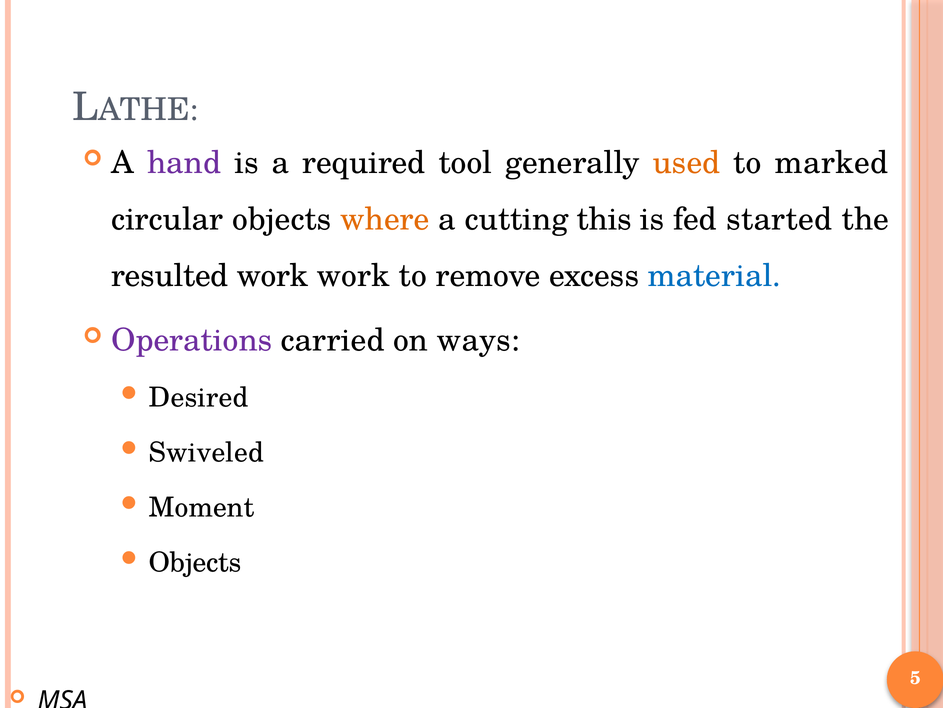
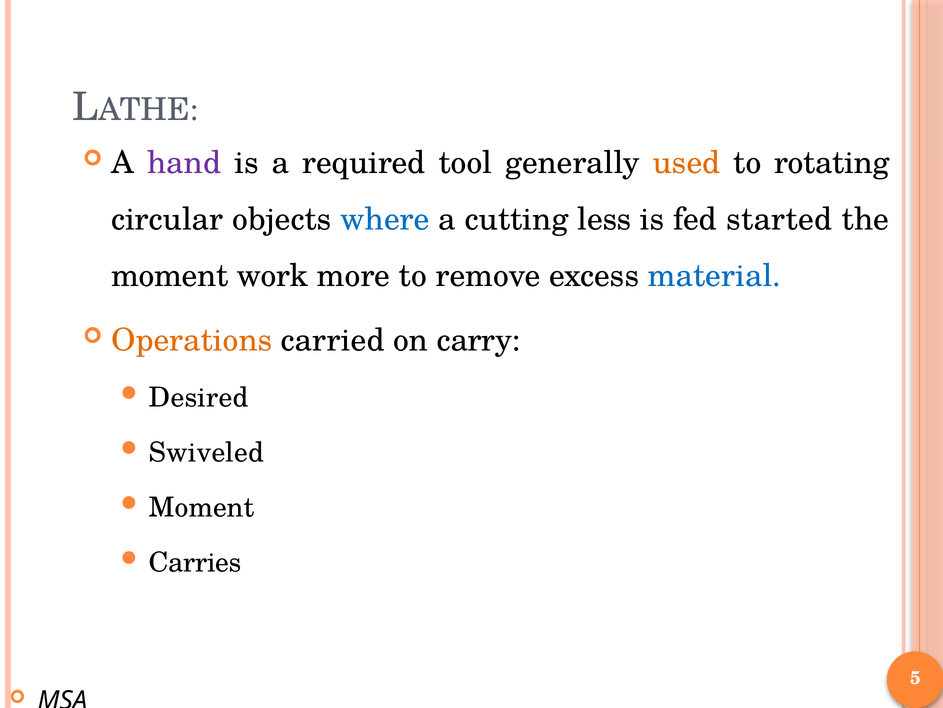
marked: marked -> rotating (832, 162)
where colour: orange -> blue (385, 219)
this: this -> less (604, 219)
resulted: resulted -> moment (170, 276)
work work: work -> more (354, 276)
Operations colour: purple -> orange (192, 340)
ways: ways -> carry (479, 340)
Objects: Objects -> Carries (195, 562)
